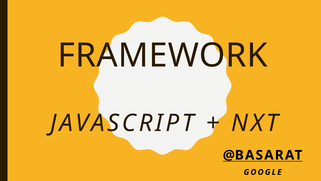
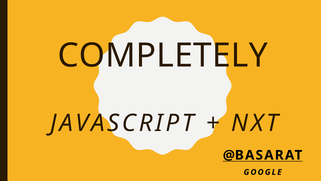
FRAMEWORK: FRAMEWORK -> COMPLETELY (163, 56)
